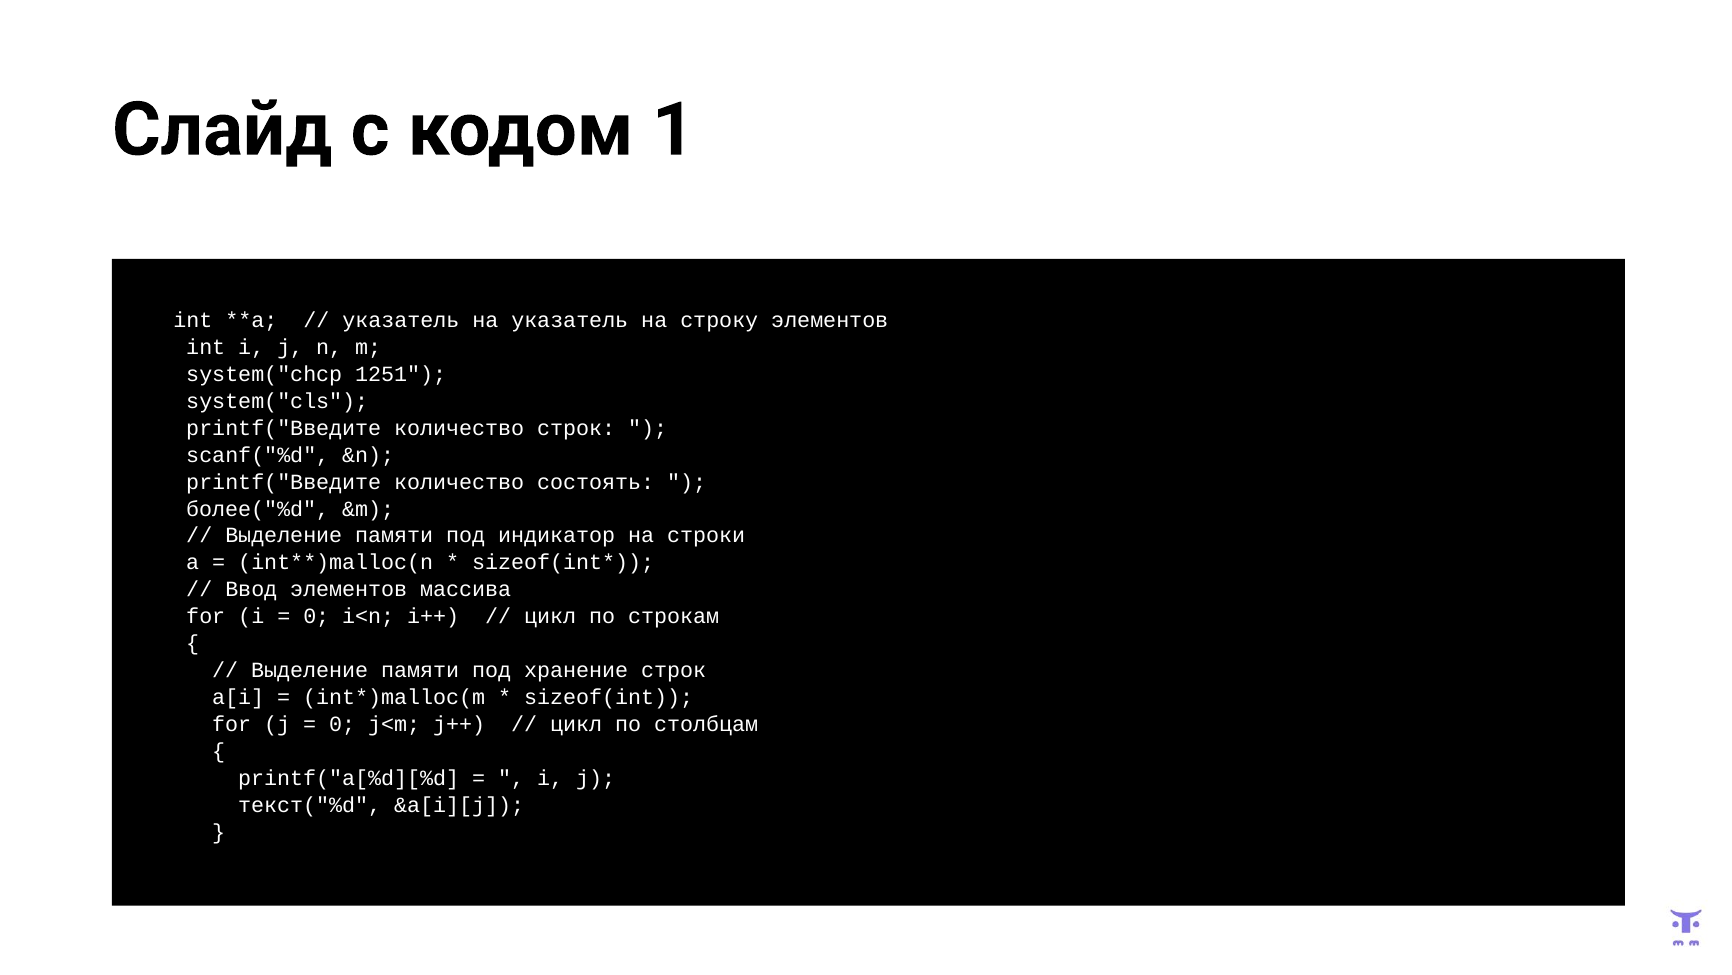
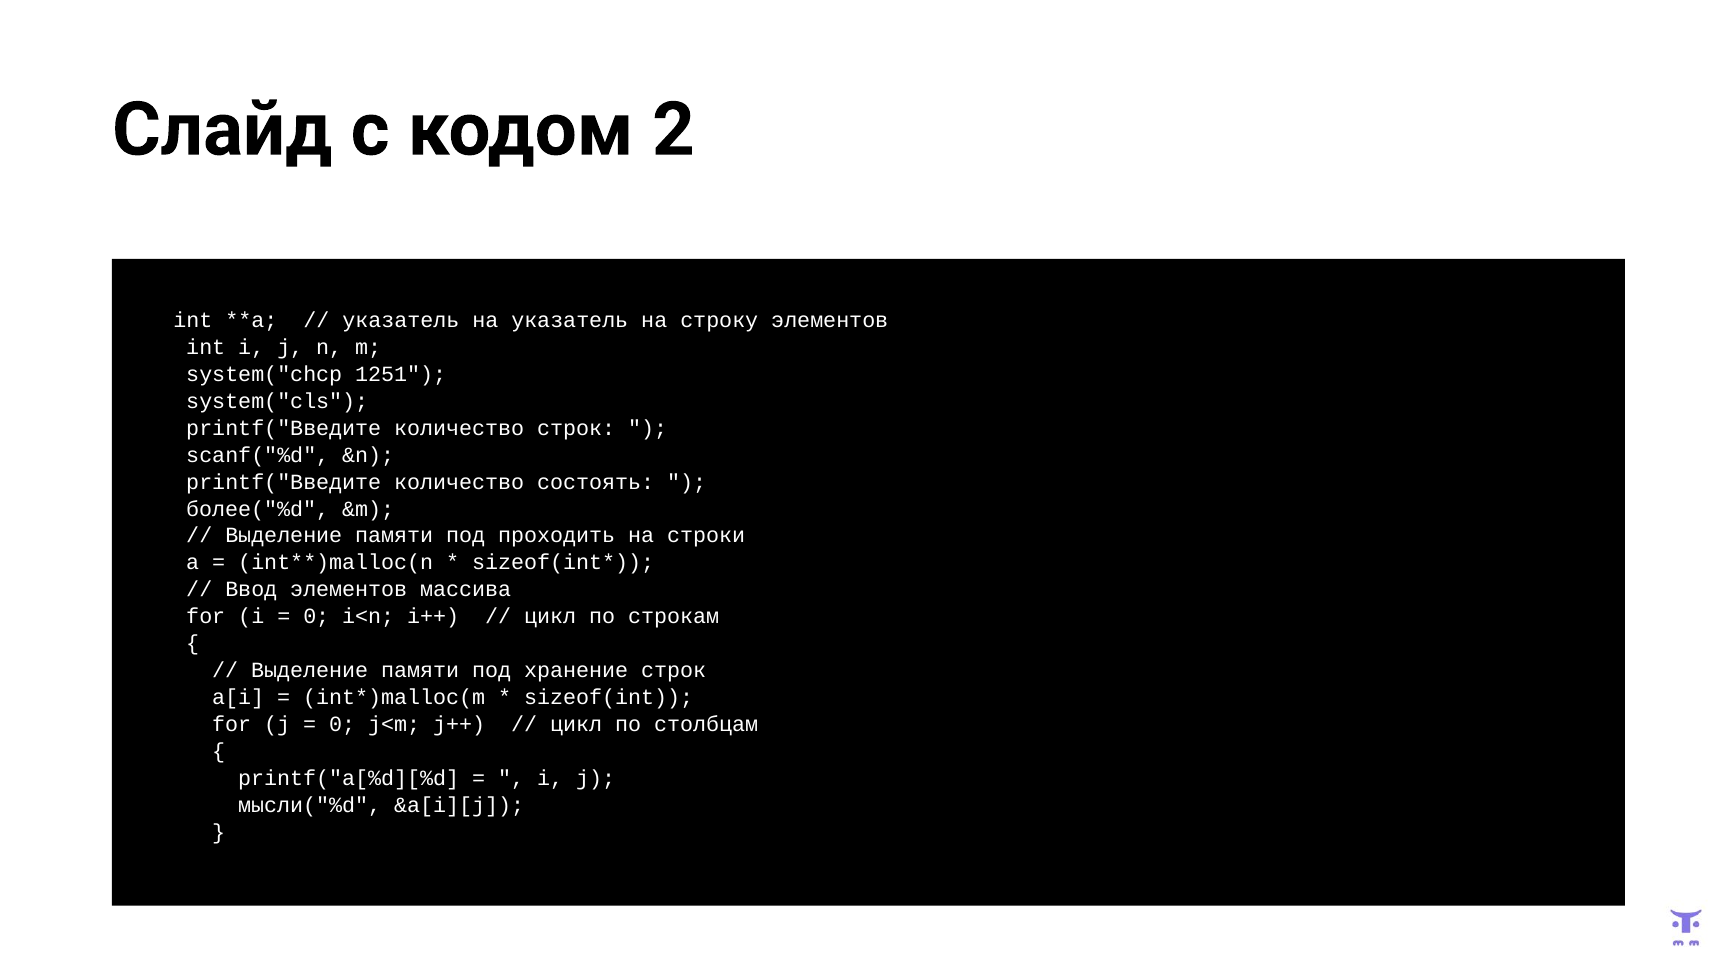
1: 1 -> 2 (673, 130)
индикатор: индикатор -> проходить (557, 535)
текст("%d: текст("%d -> мысли("%d (310, 805)
